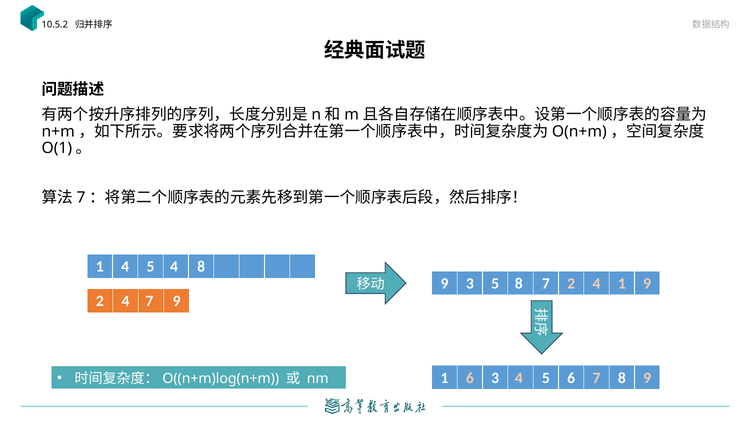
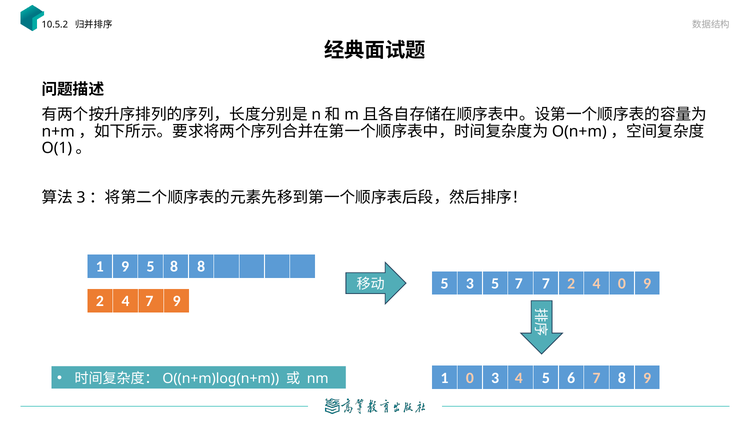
7: 7 -> 3 (81, 198)
1 4: 4 -> 9 (125, 267)
5 4: 4 -> 8 (174, 267)
9: 9 -> 5 (445, 283)
5 8: 8 -> 7 (519, 283)
4 1: 1 -> 0 (622, 283)
1 6: 6 -> 0 (470, 378)
